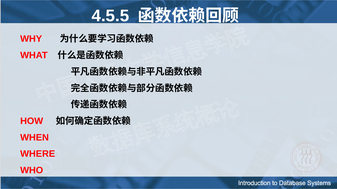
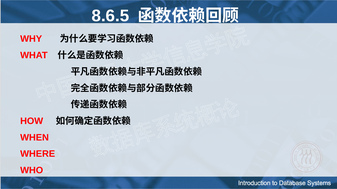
4.5.5: 4.5.5 -> 8.6.5 (110, 16)
